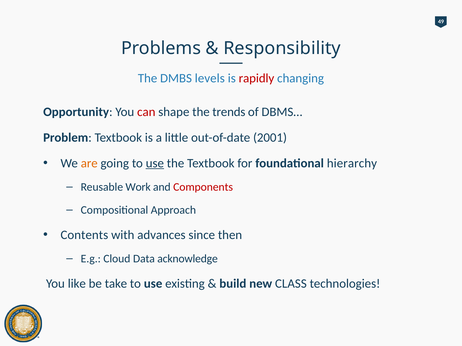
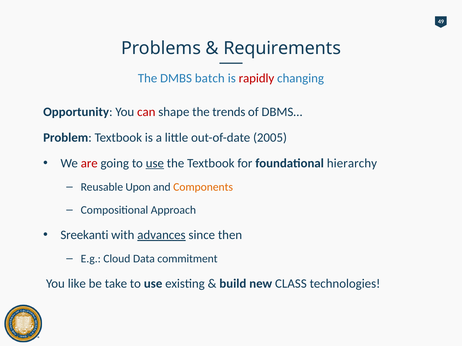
Responsibility: Responsibility -> Requirements (282, 48)
levels: levels -> batch (210, 78)
2001: 2001 -> 2005 (270, 138)
are colour: orange -> red (89, 163)
Work: Work -> Upon (138, 187)
Components colour: red -> orange (203, 187)
Contents: Contents -> Sreekanti (84, 235)
advances underline: none -> present (161, 235)
acknowledge: acknowledge -> commitment (187, 259)
